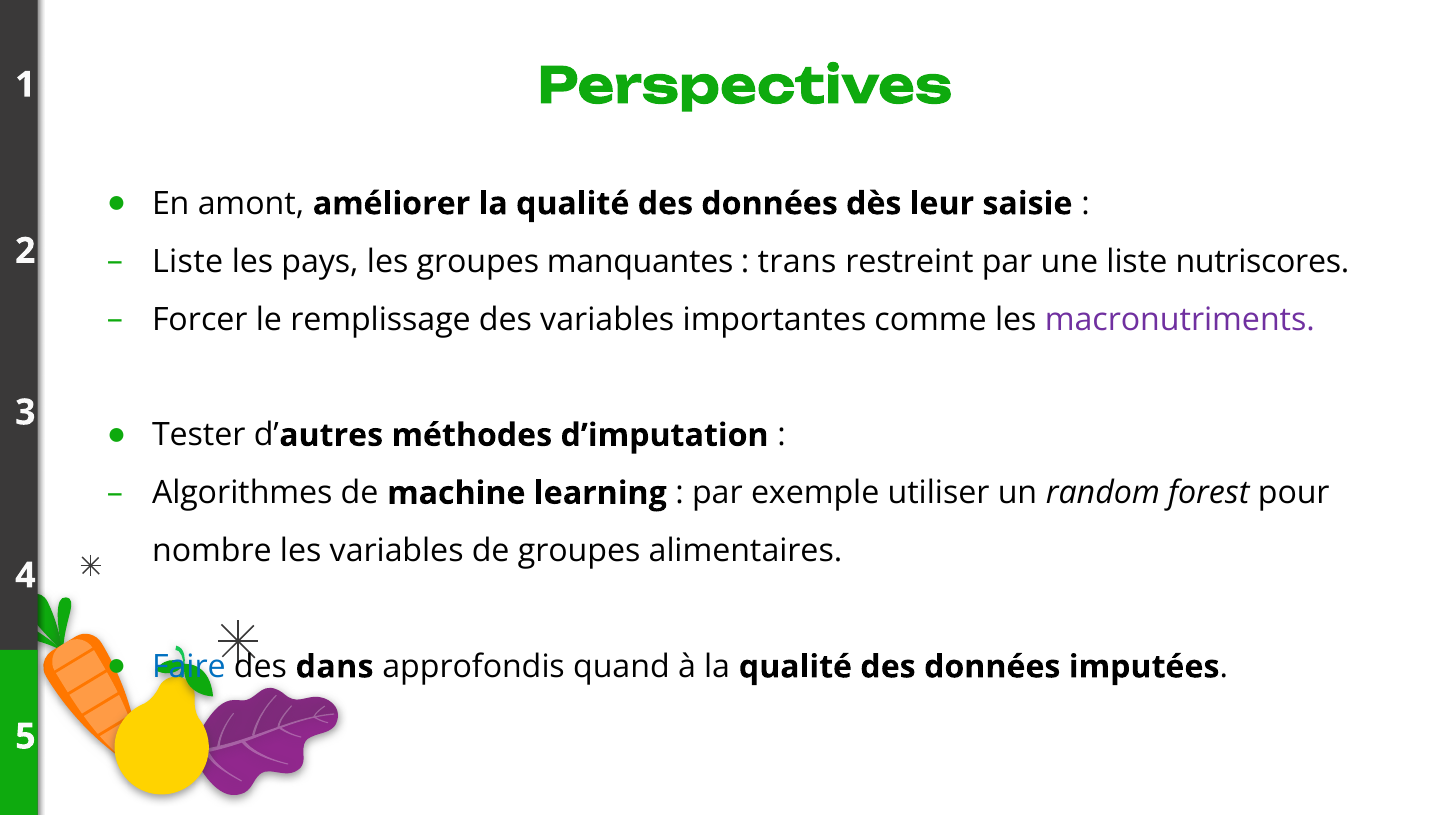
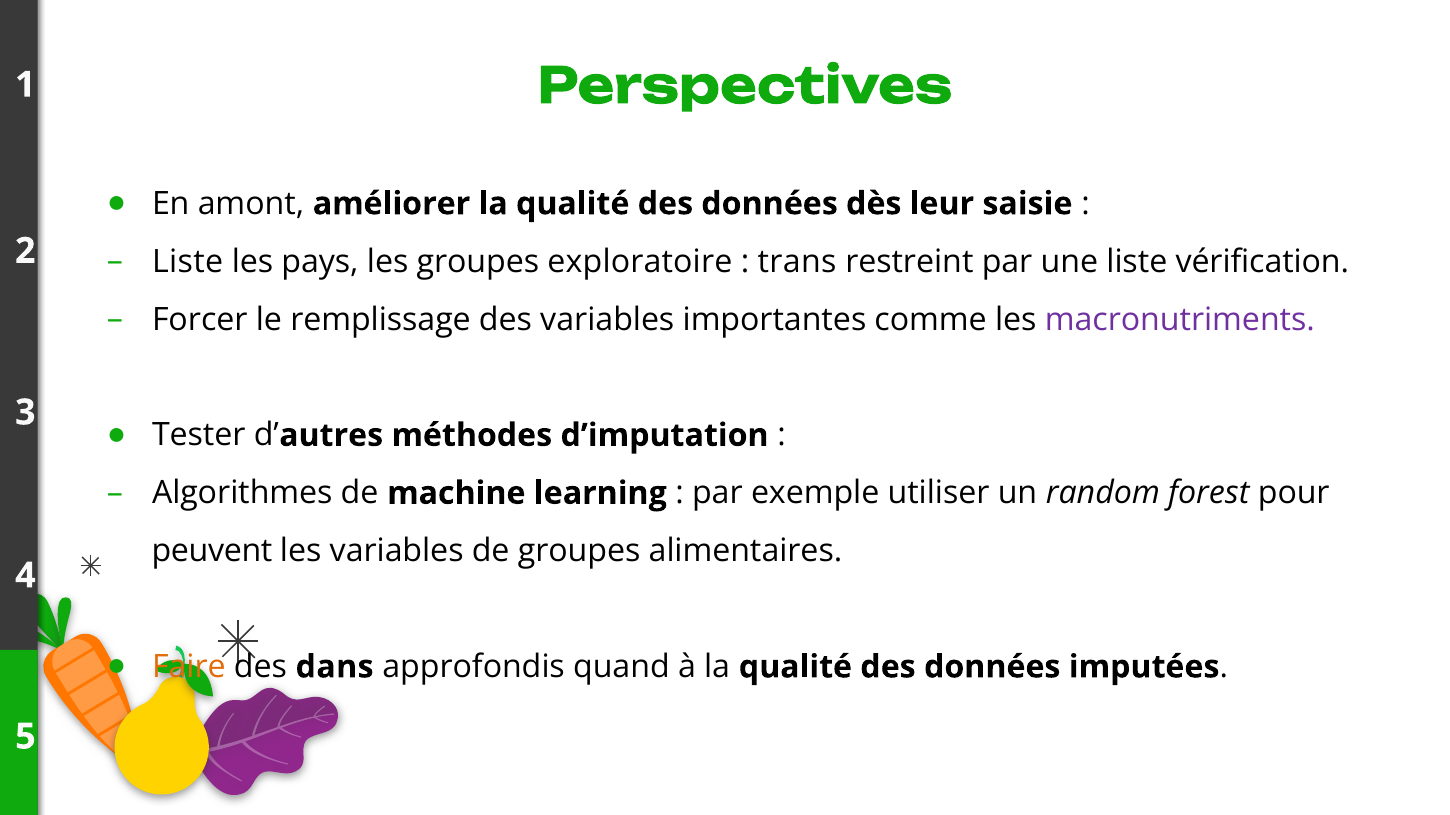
manquantes: manquantes -> exploratoire (640, 262)
nutriscores: nutriscores -> vérification (1262, 262)
nombre: nombre -> peuvent (212, 552)
Faire colour: blue -> orange (189, 667)
